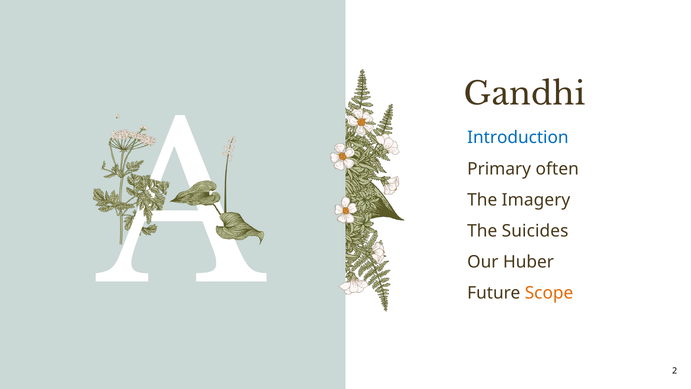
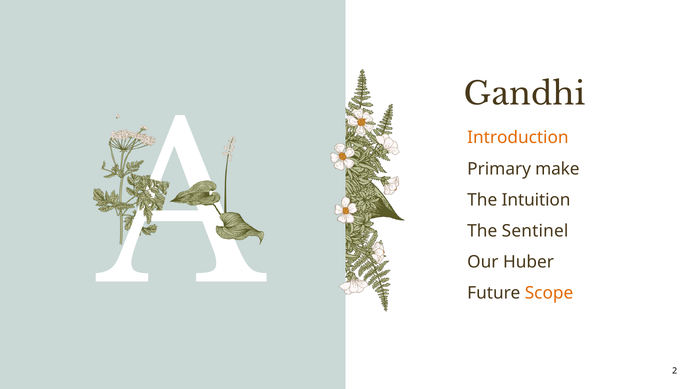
Introduction colour: blue -> orange (518, 138)
often: often -> make (557, 169)
Imagery: Imagery -> Intuition (536, 200)
Suicides: Suicides -> Sentinel (535, 231)
